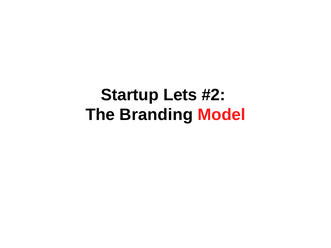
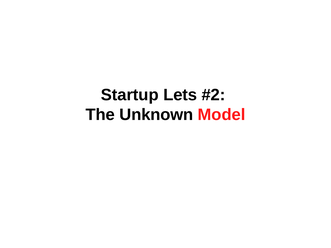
Branding: Branding -> Unknown (156, 115)
